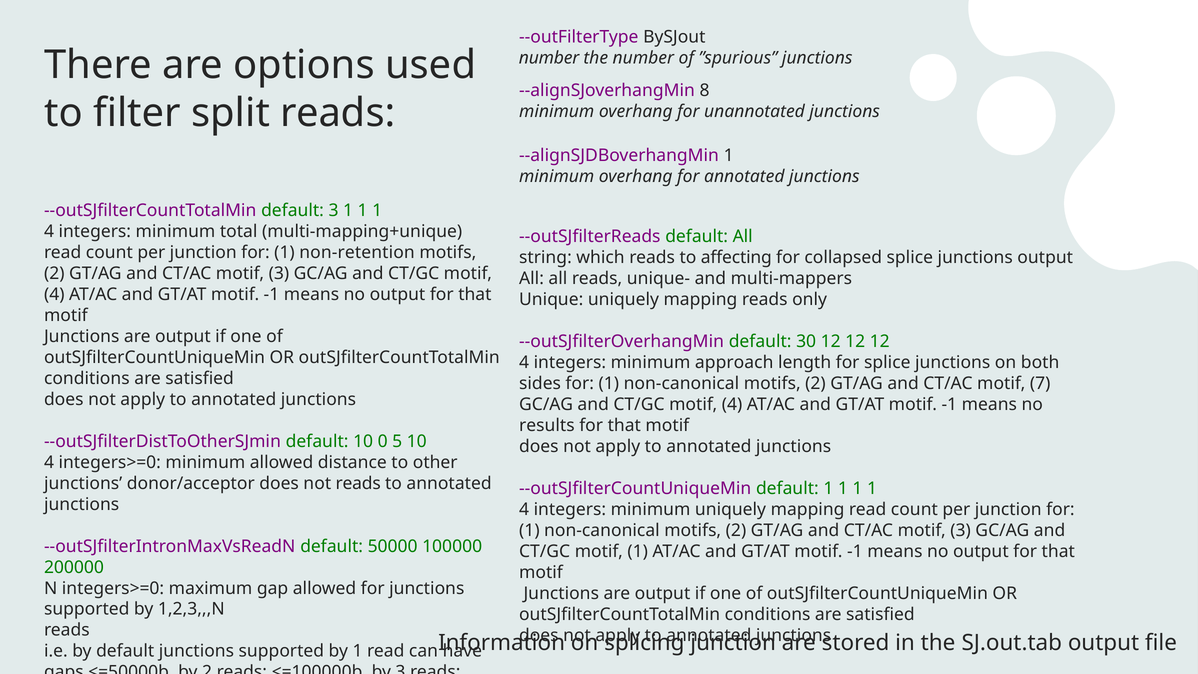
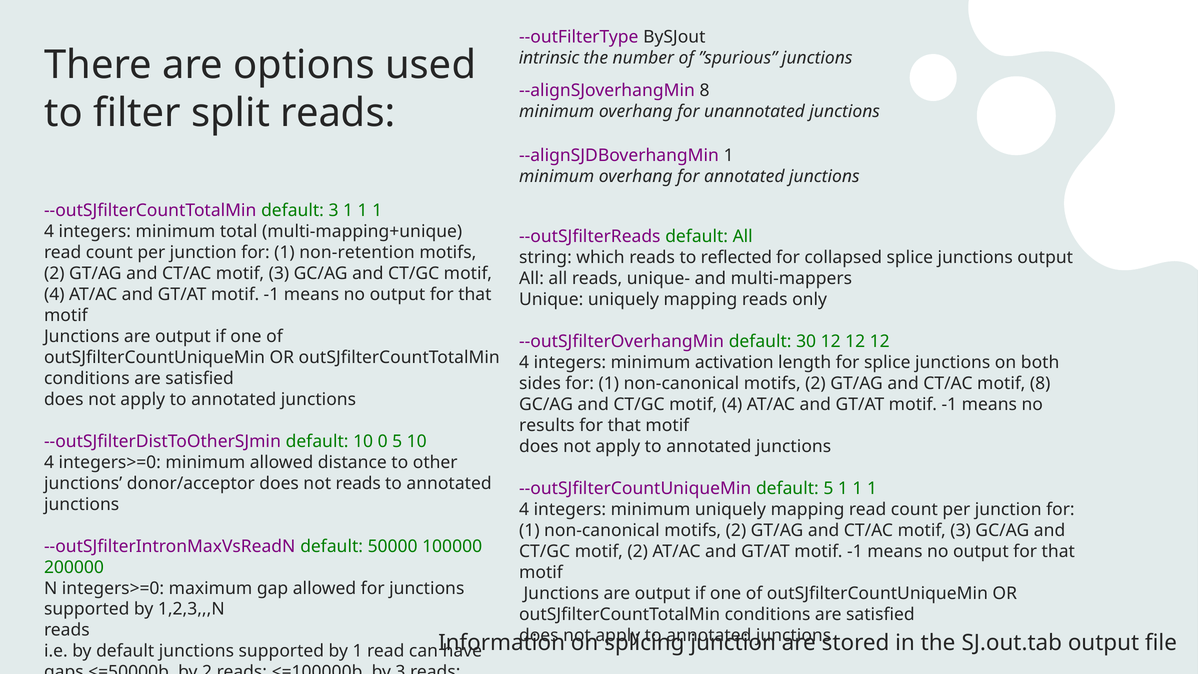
number: number -> intrinsic (549, 58)
affecting: affecting -> reflected (736, 258)
approach: approach -> activation (734, 362)
motif 7: 7 -> 8 (1040, 383)
default 1: 1 -> 5 (828, 488)
motif 1: 1 -> 2 (638, 551)
